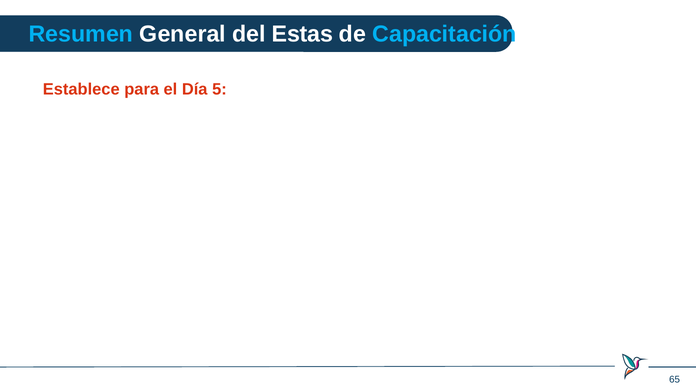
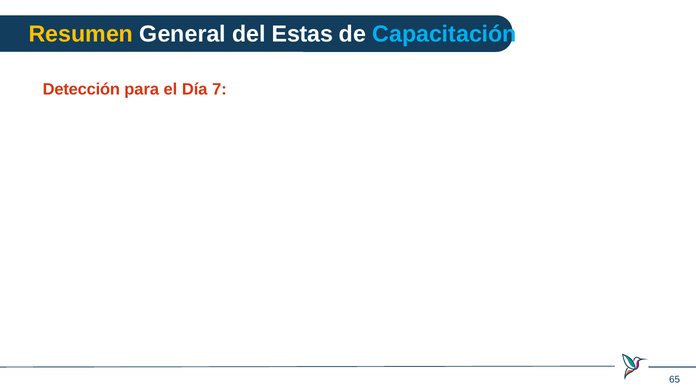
Resumen colour: light blue -> yellow (81, 34)
Establece: Establece -> Detección (81, 89)
5: 5 -> 7 (219, 89)
